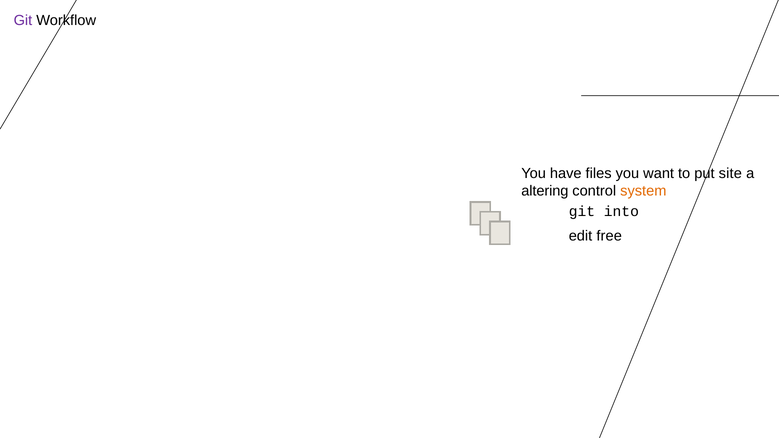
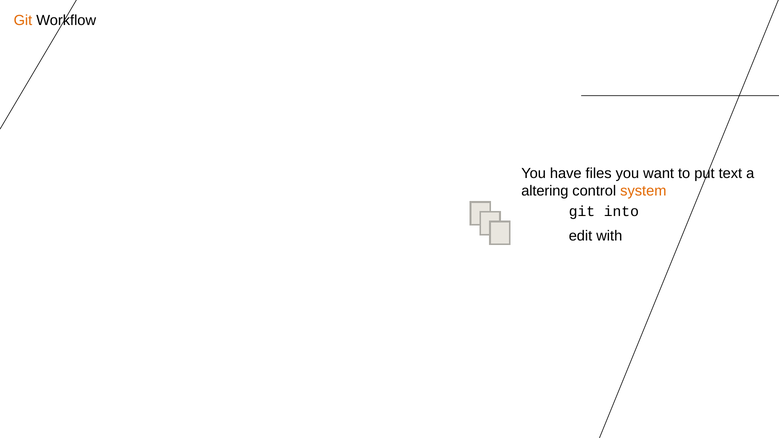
Git colour: purple -> orange (23, 21)
site: site -> text (730, 173)
free: free -> with (609, 236)
